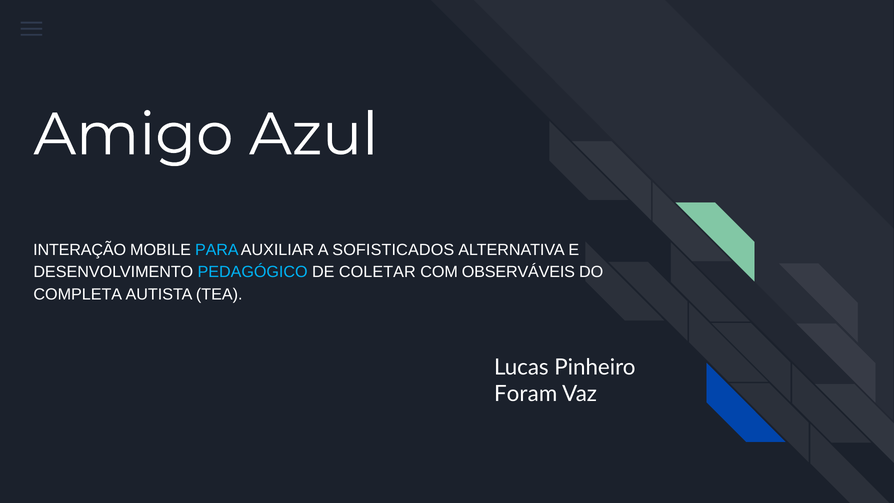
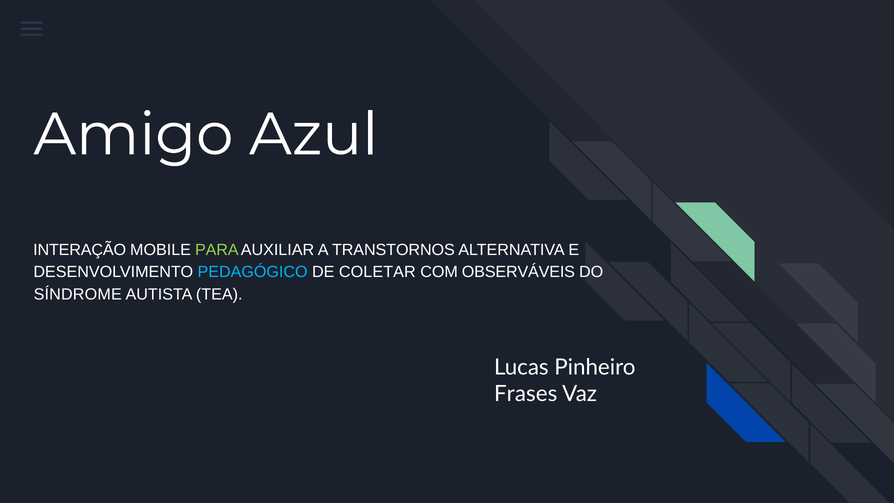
PARA colour: light blue -> light green (217, 250)
SOFISTICADOS: SOFISTICADOS -> TRANSTORNOS (393, 250)
COMPLETA: COMPLETA -> SÍNDROME (78, 294)
Foram: Foram -> Frases (526, 394)
